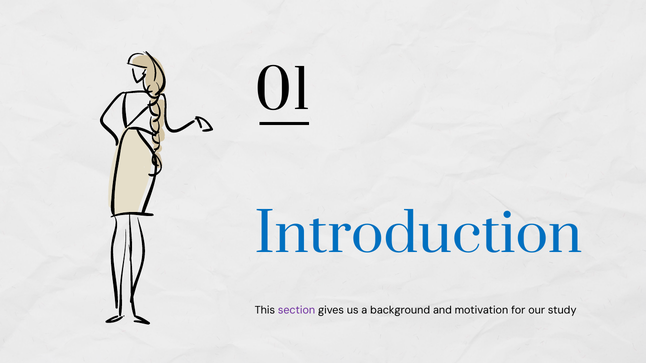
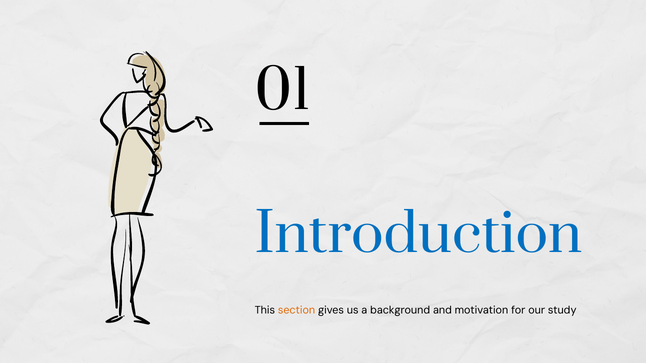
section colour: purple -> orange (297, 311)
